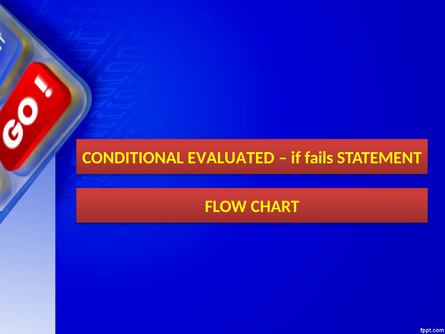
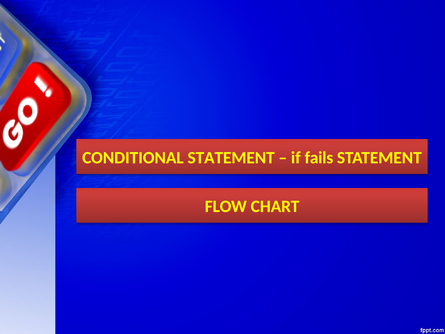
CONDITIONAL EVALUATED: EVALUATED -> STATEMENT (231, 158)
